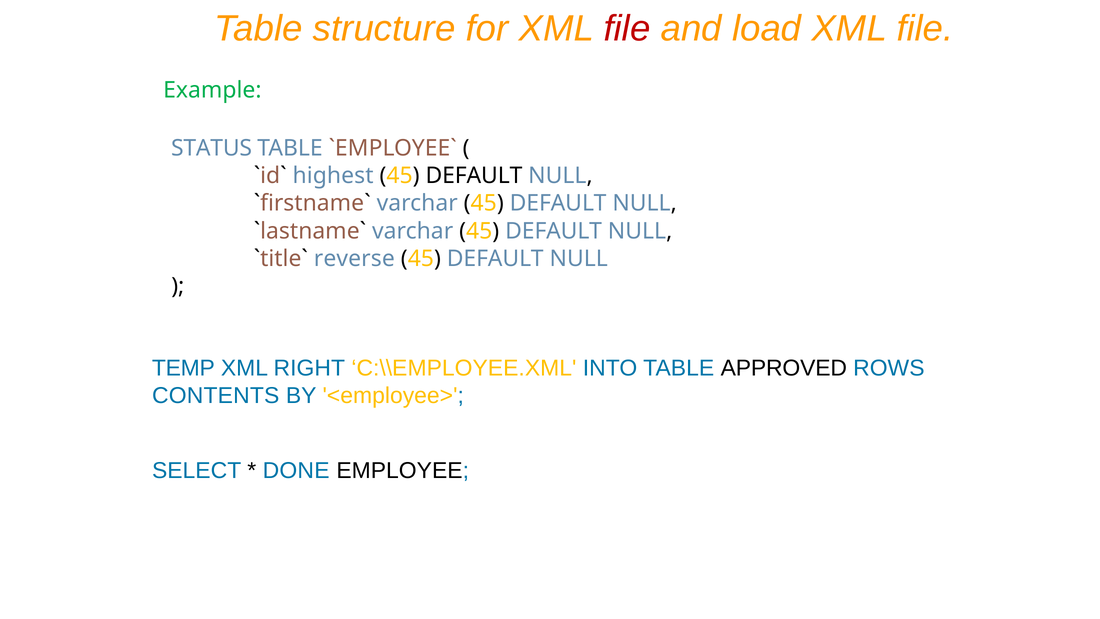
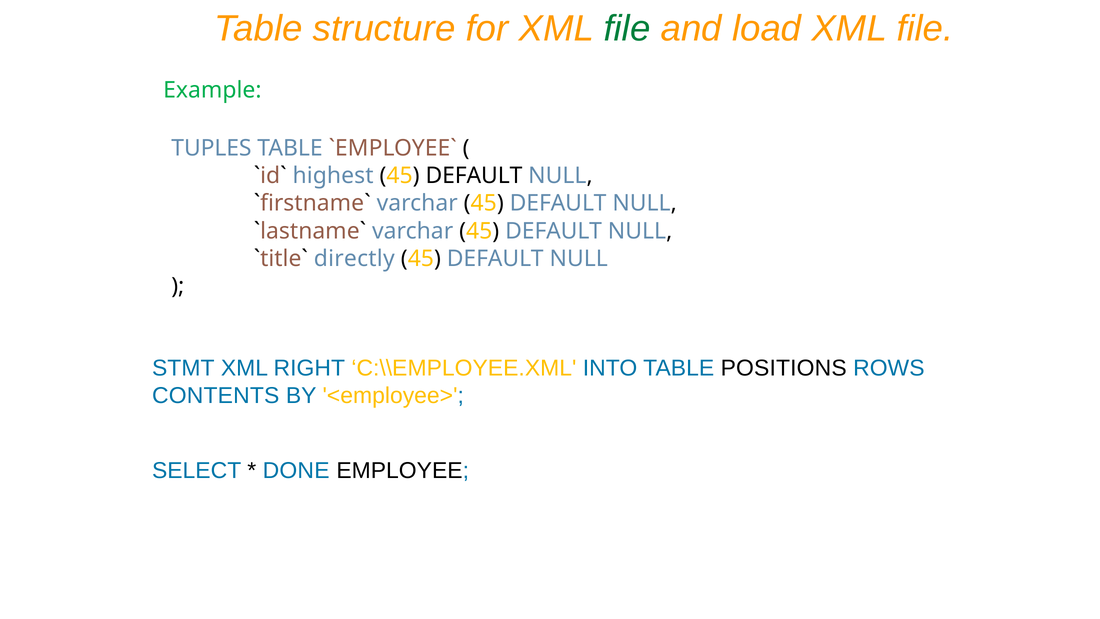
file colour: red -> green (627, 29)
STATUS: STATUS -> TUPLES (211, 148)
reverse: reverse -> directly (354, 258)
TEMP: TEMP -> STMT (183, 368)
APPROVED: APPROVED -> POSITIONS (784, 368)
